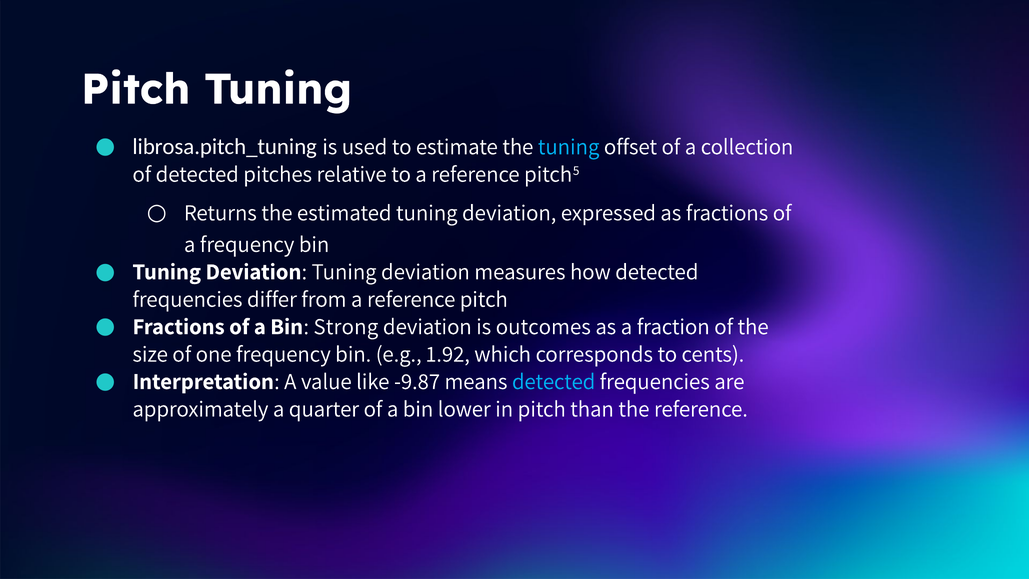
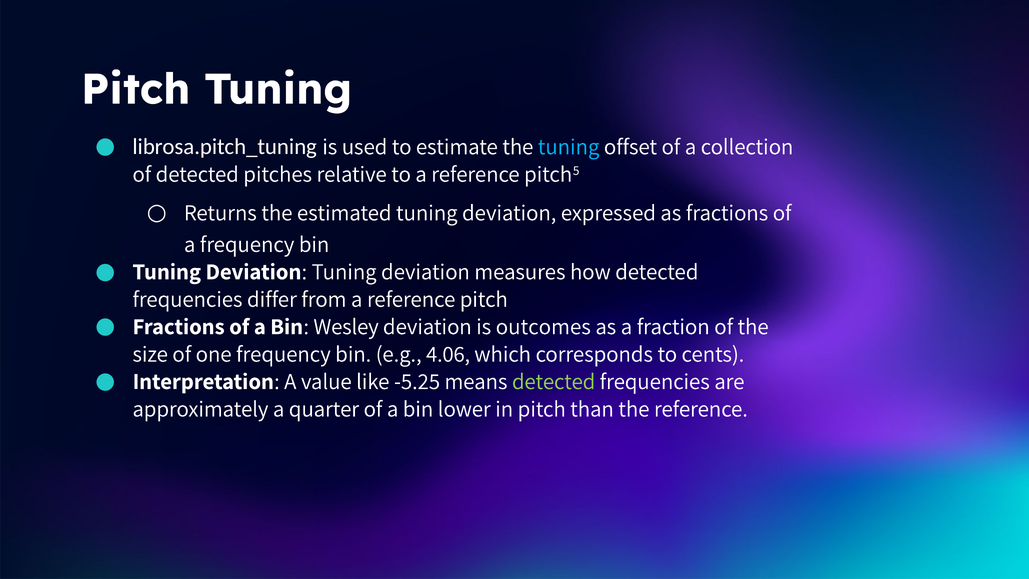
Strong: Strong -> Wesley (346, 327)
1.92: 1.92 -> 4.06 (448, 354)
-9.87: -9.87 -> -5.25 (417, 381)
detected colour: light blue -> light green (554, 381)
